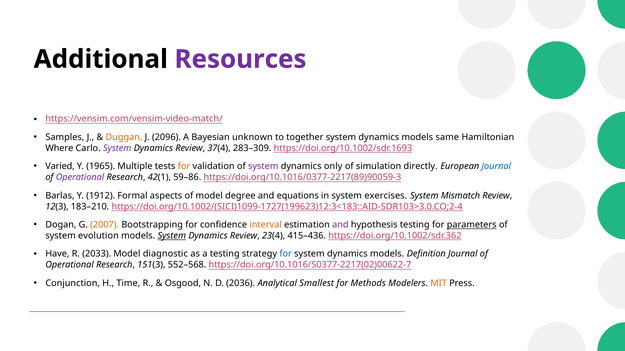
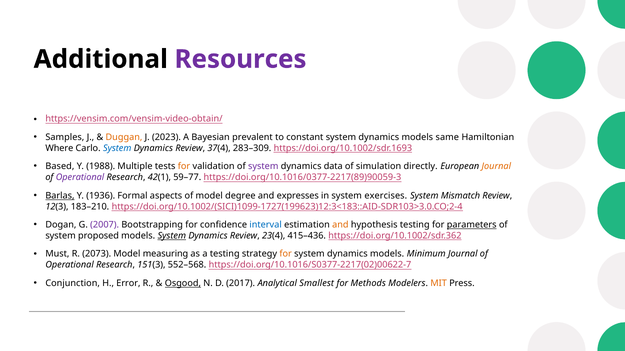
https://vensim.com/vensim-video-match/: https://vensim.com/vensim-video-match/ -> https://vensim.com/vensim-video-obtain/ (134, 119)
2096: 2096 -> 2023 (166, 137)
unknown: unknown -> prevalent (252, 137)
together: together -> constant (305, 137)
System colour: purple -> blue (117, 148)
Varied: Varied -> Based (60, 167)
1965: 1965 -> 1988 (101, 167)
only: only -> data (333, 167)
Journal colour: blue -> orange (496, 167)
59–86: 59–86 -> 59–77 (187, 178)
Barlas underline: none -> present (60, 196)
1912: 1912 -> 1936 (101, 196)
equations: equations -> expresses (298, 196)
2007 colour: orange -> purple (105, 225)
interval colour: orange -> blue (266, 225)
and colour: purple -> orange (340, 225)
evolution: evolution -> proposed (98, 236)
Have: Have -> Must (57, 254)
2033: 2033 -> 2073 (97, 254)
diagnostic: diagnostic -> measuring (165, 254)
for colour: blue -> orange (286, 254)
Definition: Definition -> Minimum (426, 254)
Time: Time -> Error (128, 284)
Osgood underline: none -> present (183, 284)
2036: 2036 -> 2017 (241, 284)
